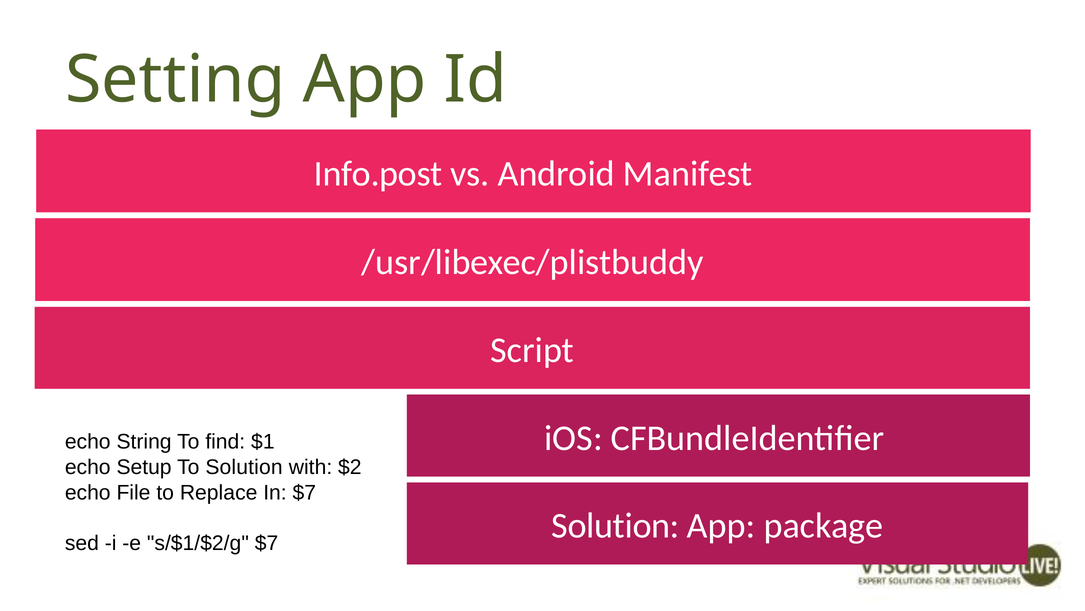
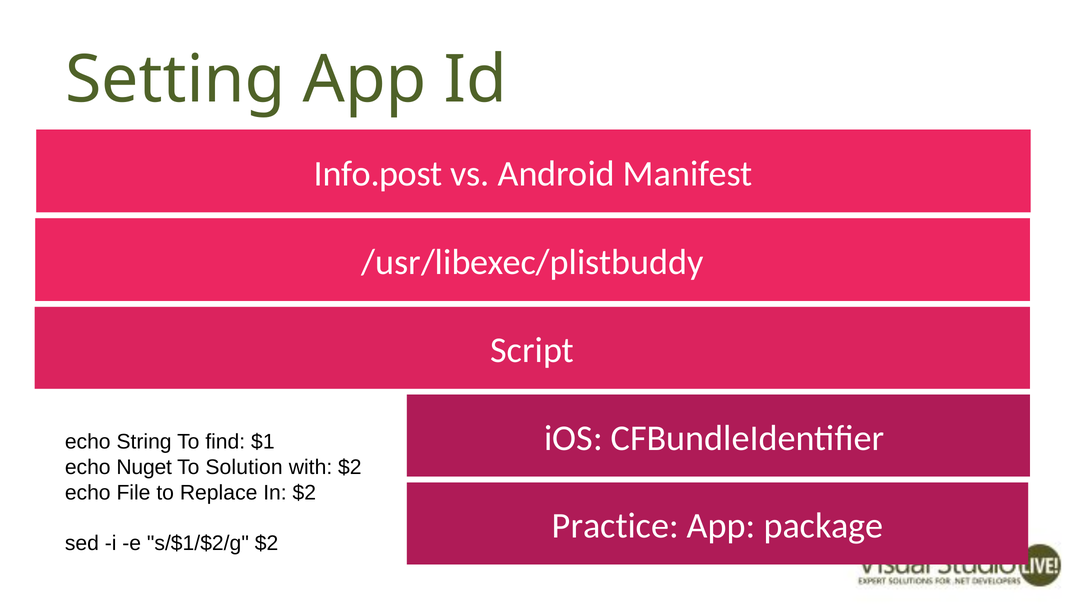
Setup: Setup -> Nuget (144, 467)
In $7: $7 -> $2 (304, 492)
Solution: Solution -> Practice (615, 525)
s/$1/$2/g $7: $7 -> $2 (267, 543)
